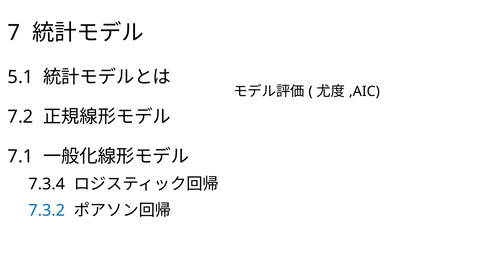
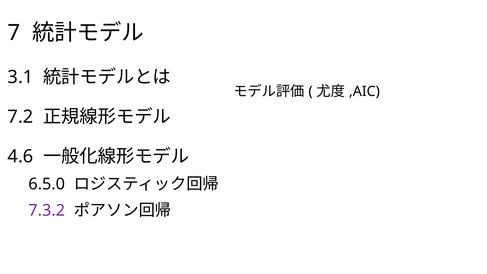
5.1: 5.1 -> 3.1 (20, 77)
7.1: 7.1 -> 4.6 (20, 156)
7.3.4: 7.3.4 -> 6.5.0 (47, 184)
7.3.2 colour: blue -> purple (47, 210)
